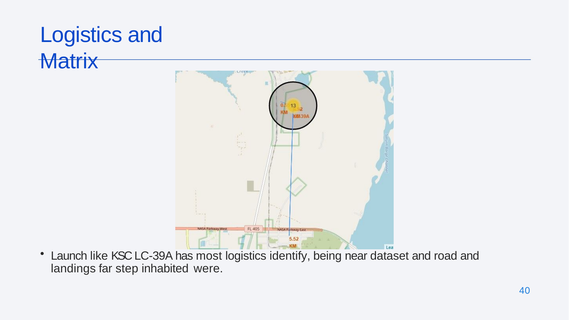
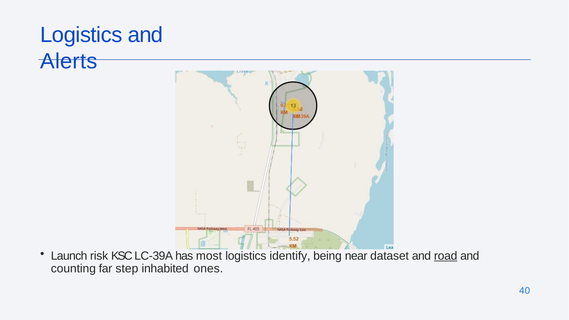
Matrix: Matrix -> Alerts (69, 61)
like: like -> risk (99, 256)
road underline: none -> present (446, 256)
landings: landings -> counting (73, 269)
were: were -> ones (208, 269)
